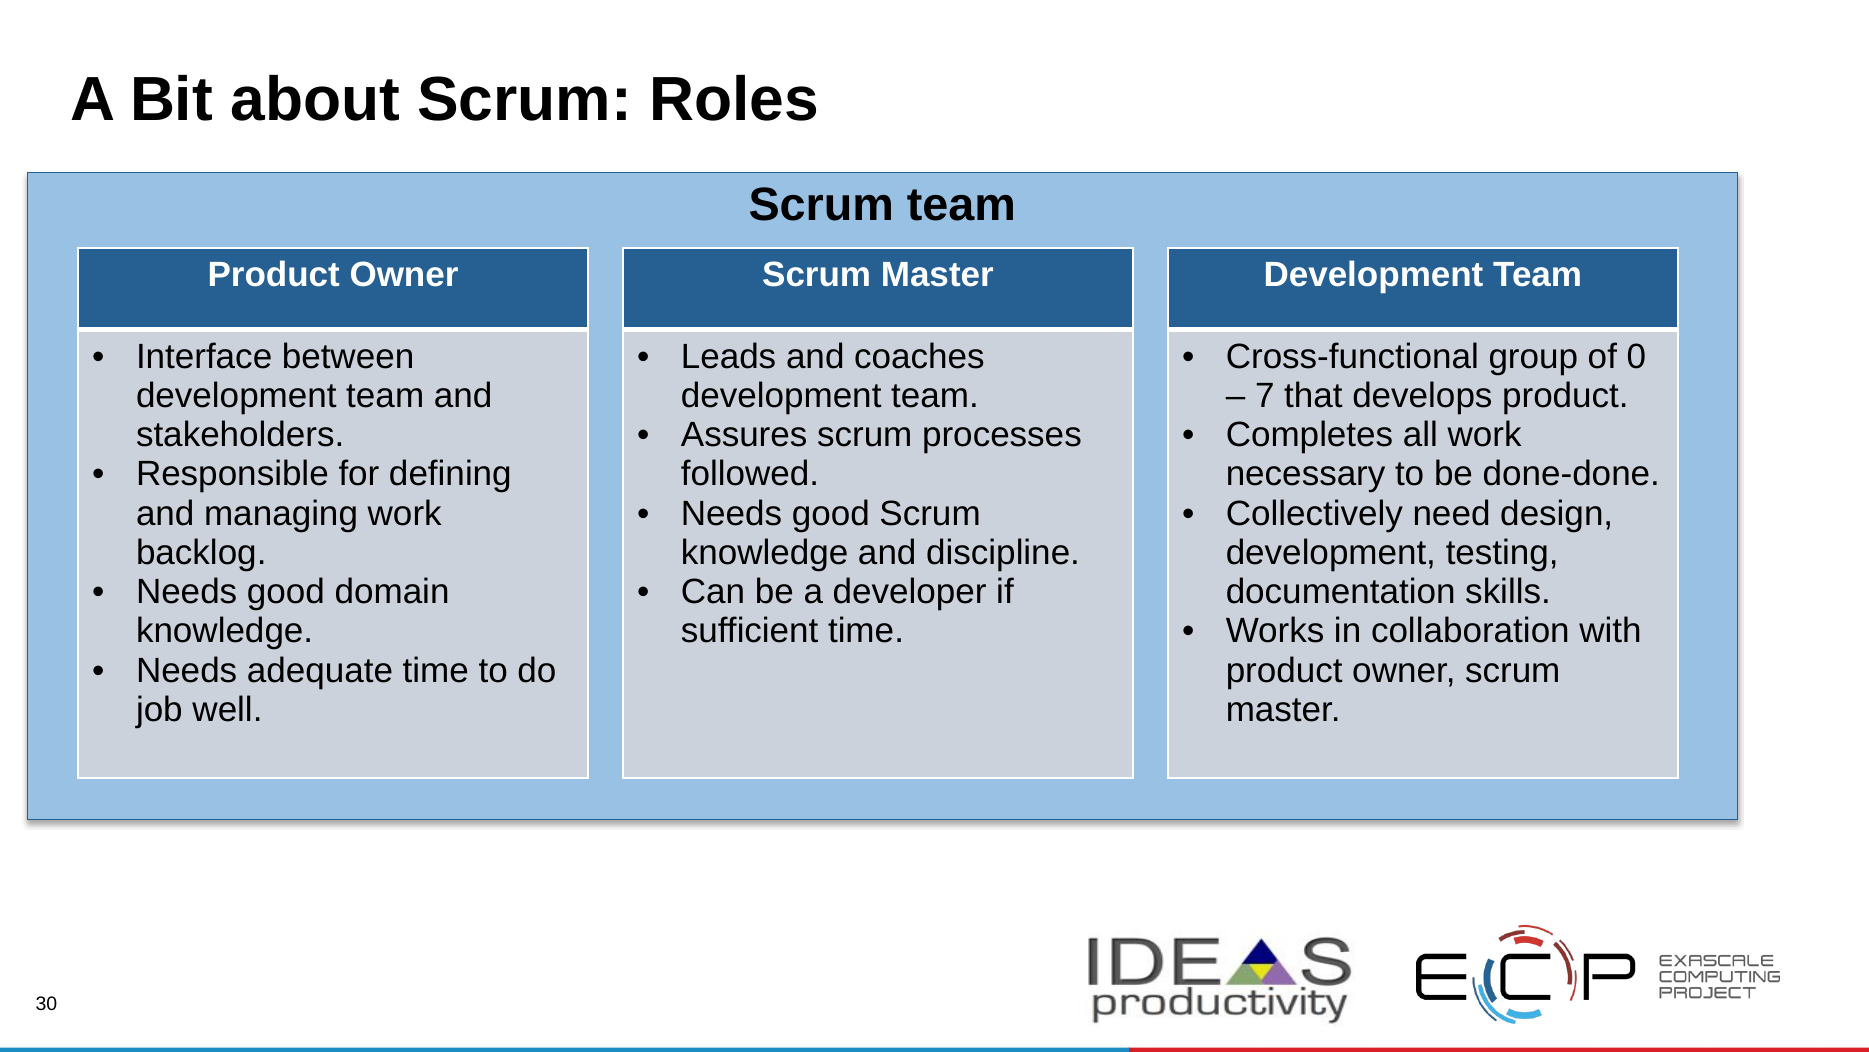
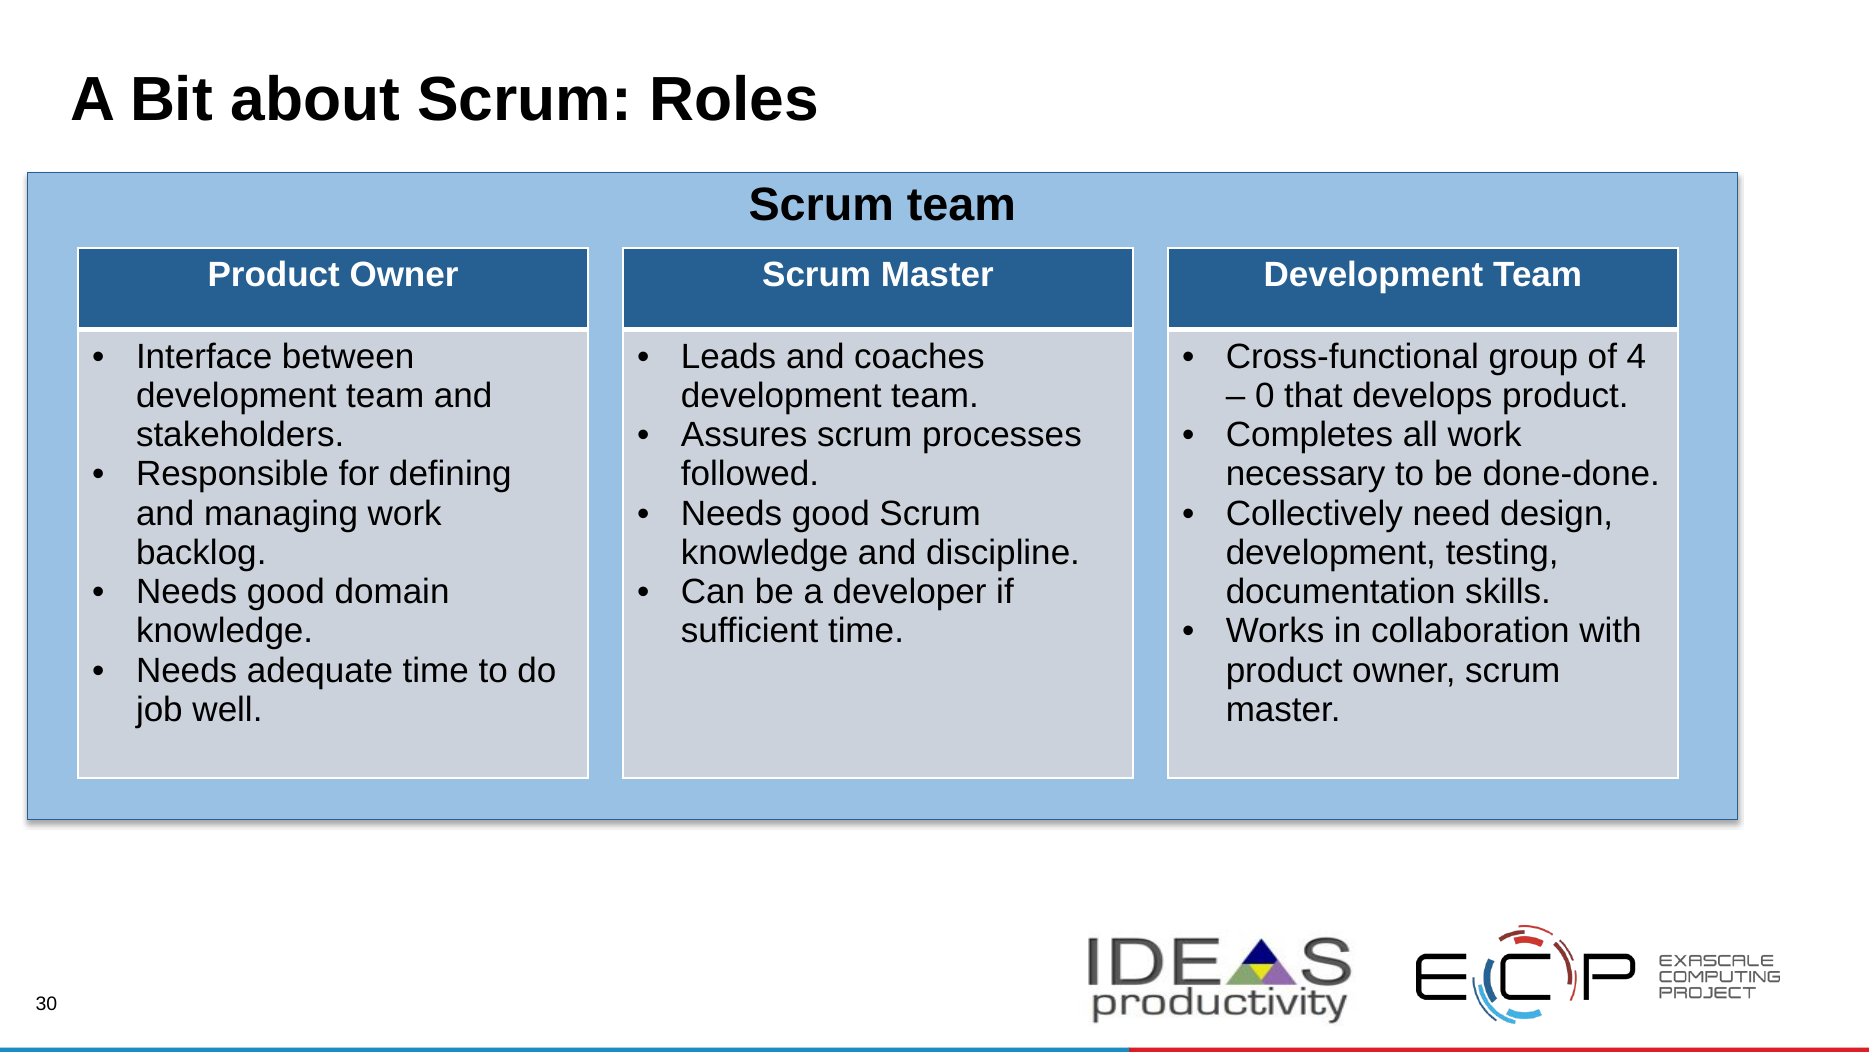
0: 0 -> 4 (1636, 356)
7: 7 -> 0 (1265, 396)
